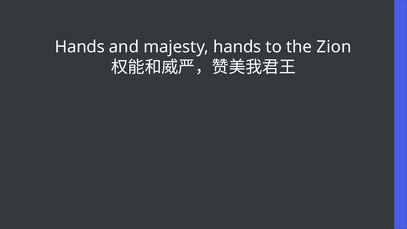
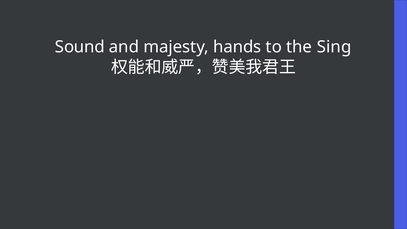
Hands: Hands -> Sound (80, 47)
Zion: Zion -> Sing (334, 47)
